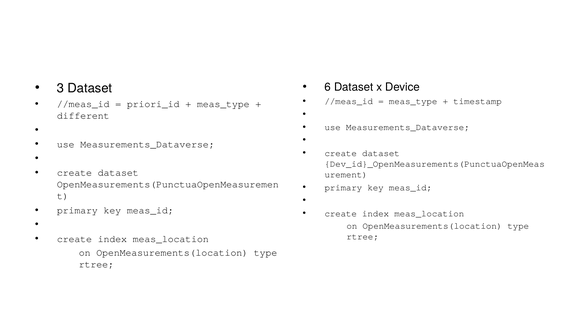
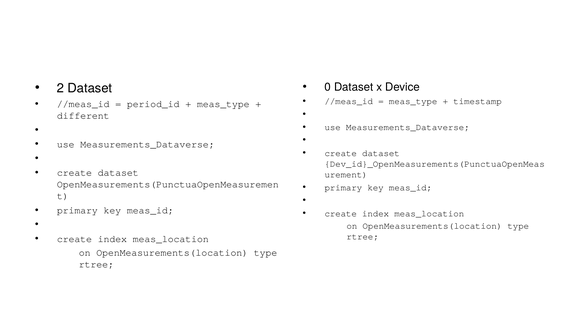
6: 6 -> 0 (328, 87)
3: 3 -> 2 (61, 88)
priori_id: priori_id -> period_id (153, 104)
